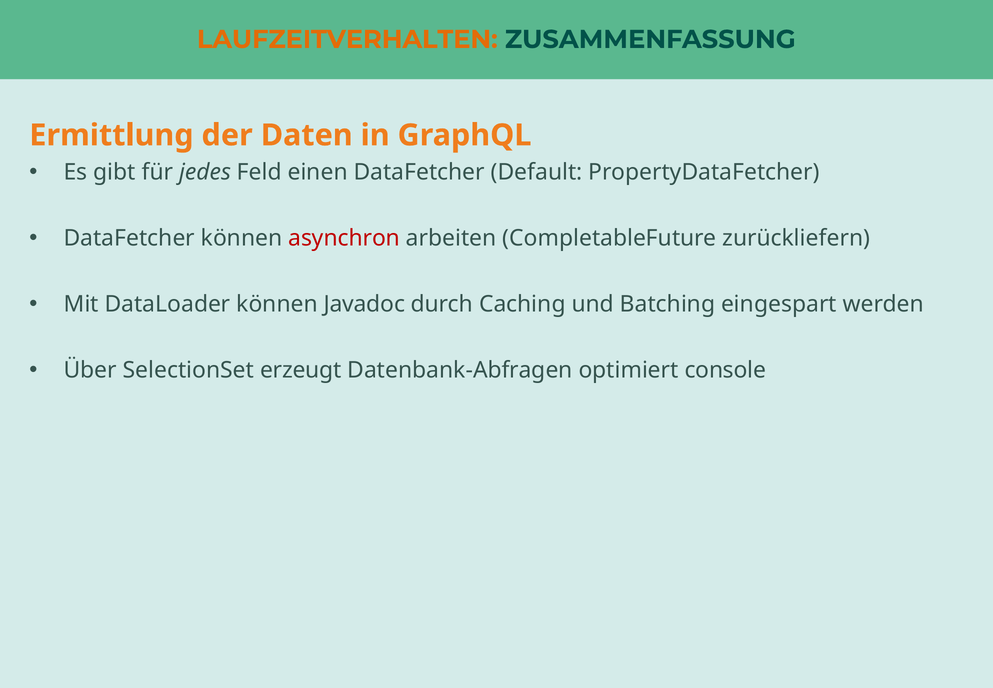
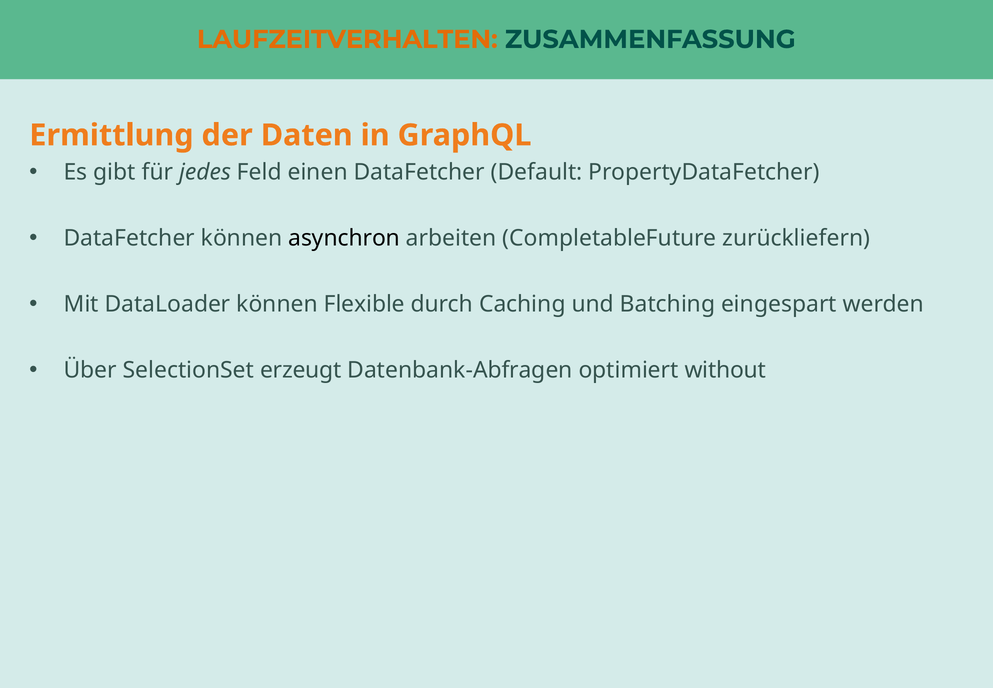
asynchron colour: red -> black (344, 238)
Javadoc: Javadoc -> Flexible (364, 304)
console: console -> without (725, 370)
